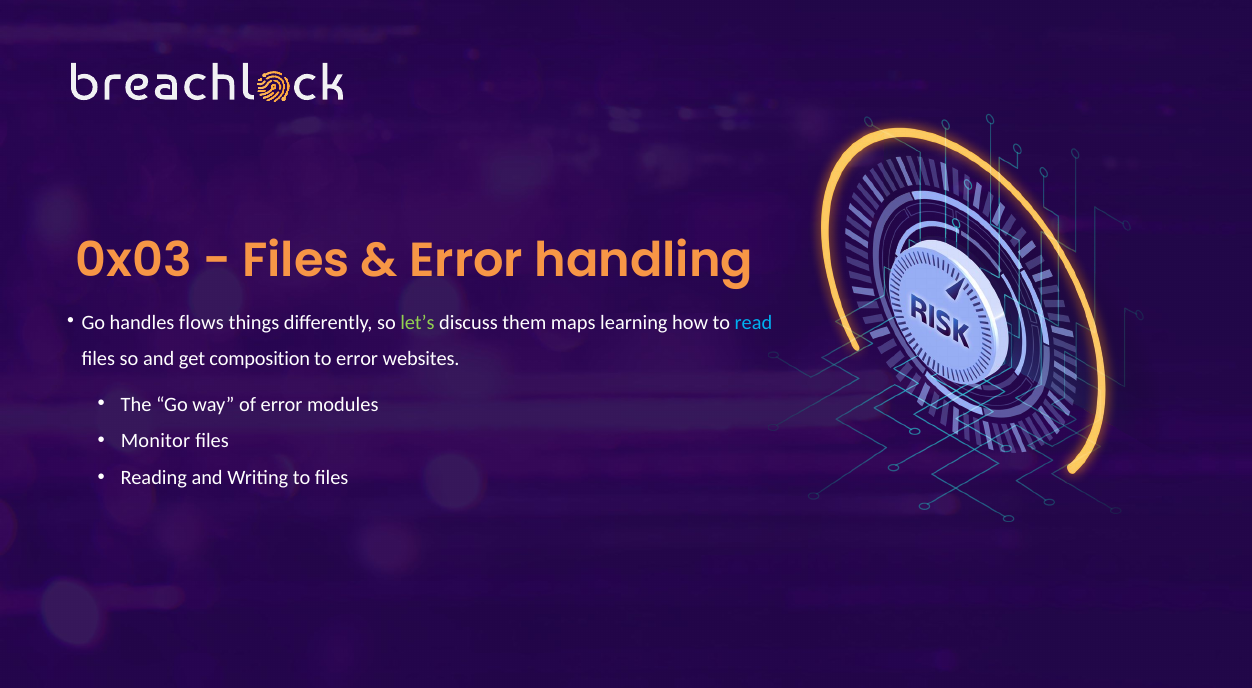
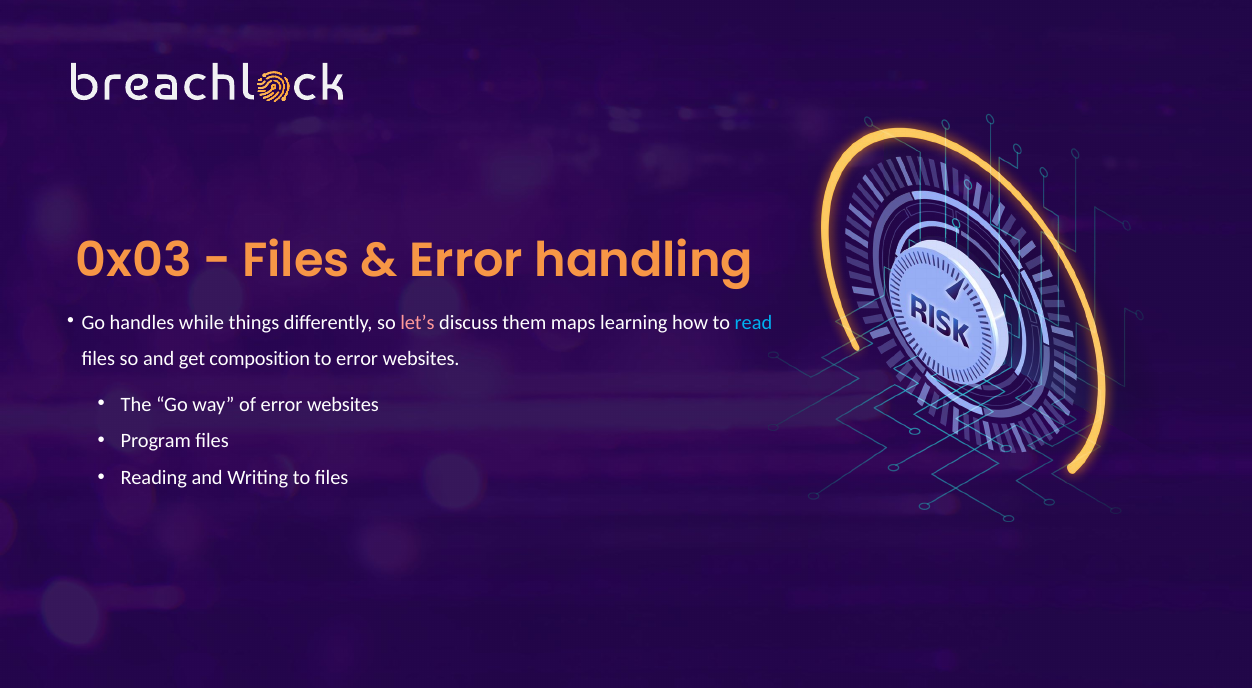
flows: flows -> while (202, 323)
let’s colour: light green -> pink (418, 323)
of error modules: modules -> websites (343, 404)
Monitor: Monitor -> Program (156, 441)
